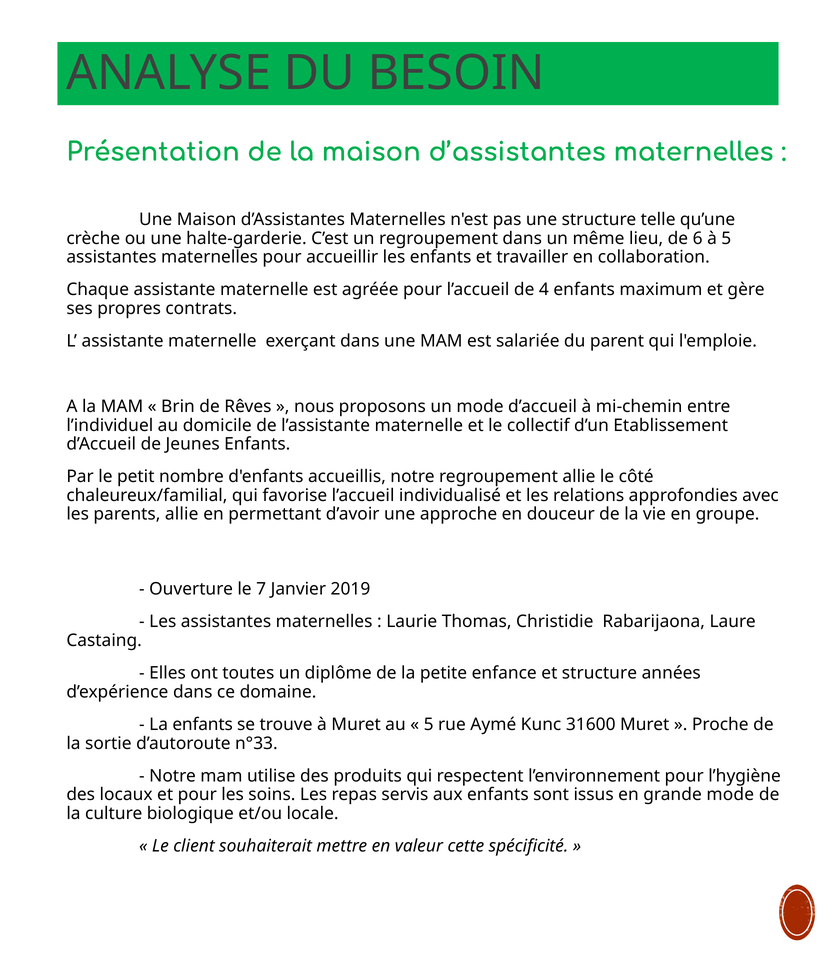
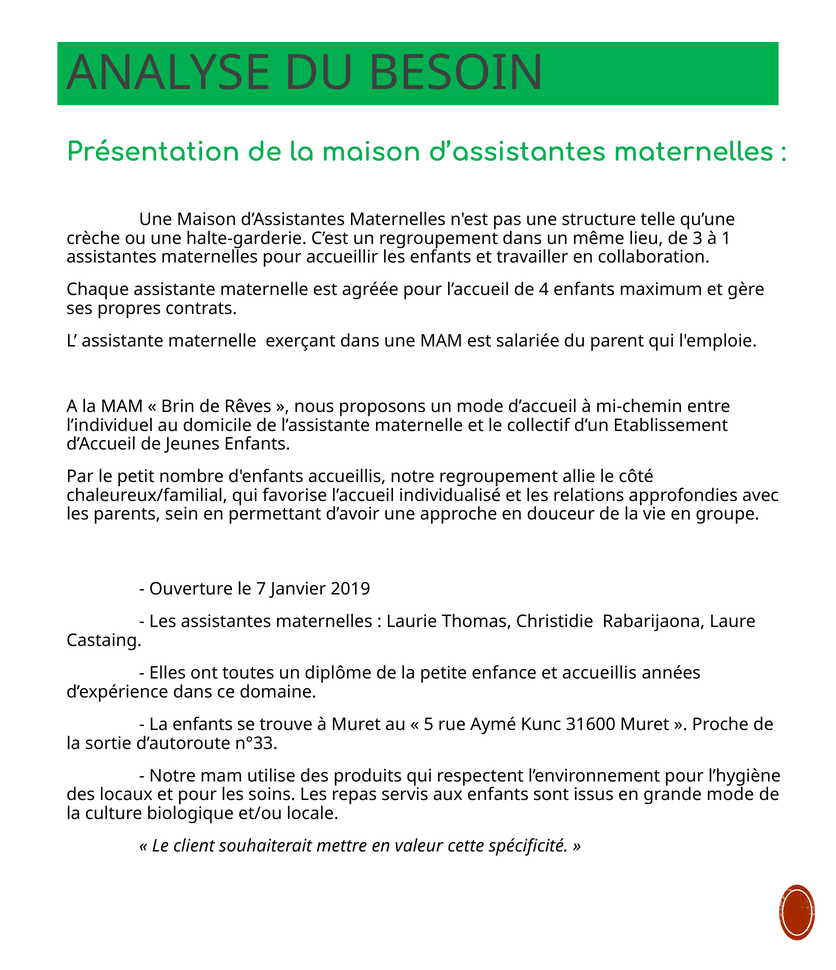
6: 6 -> 3 (698, 238)
à 5: 5 -> 1 (726, 238)
parents allie: allie -> sein (182, 514)
et structure: structure -> accueillis (599, 673)
